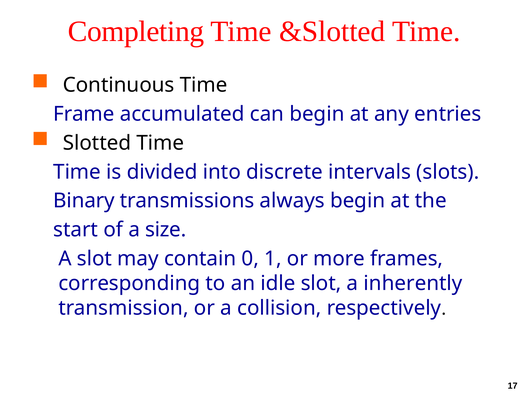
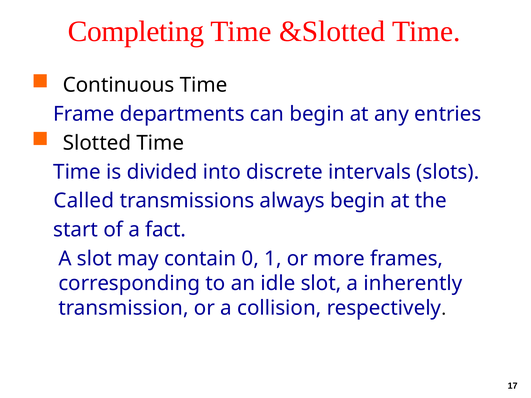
accumulated: accumulated -> departments (182, 114)
Binary: Binary -> Called (84, 201)
size: size -> fact (166, 230)
